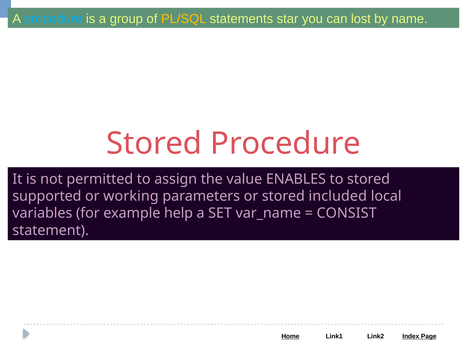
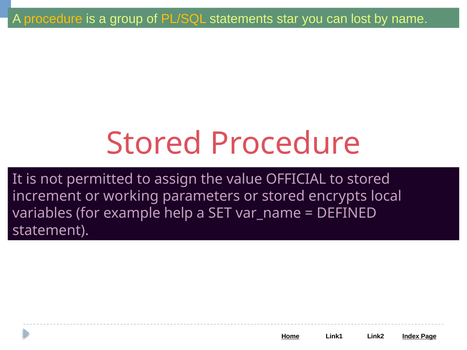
procedure colour: light blue -> yellow (53, 19)
ENABLES: ENABLES -> OFFICIAL (296, 179)
supported: supported -> increment (47, 196)
included: included -> encrypts (338, 196)
CONSIST: CONSIST -> DEFINED (347, 213)
